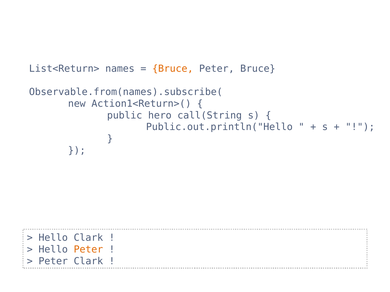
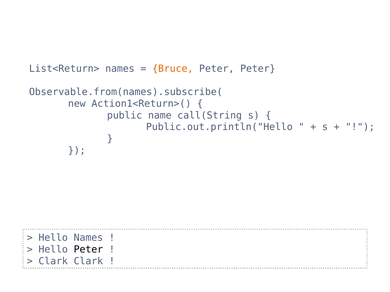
Peter Bruce: Bruce -> Peter (258, 69)
hero: hero -> name (160, 115)
Hello Clark: Clark -> Names (88, 238)
Peter colour: orange -> black (88, 250)
Peter: Peter -> Clark (53, 262)
